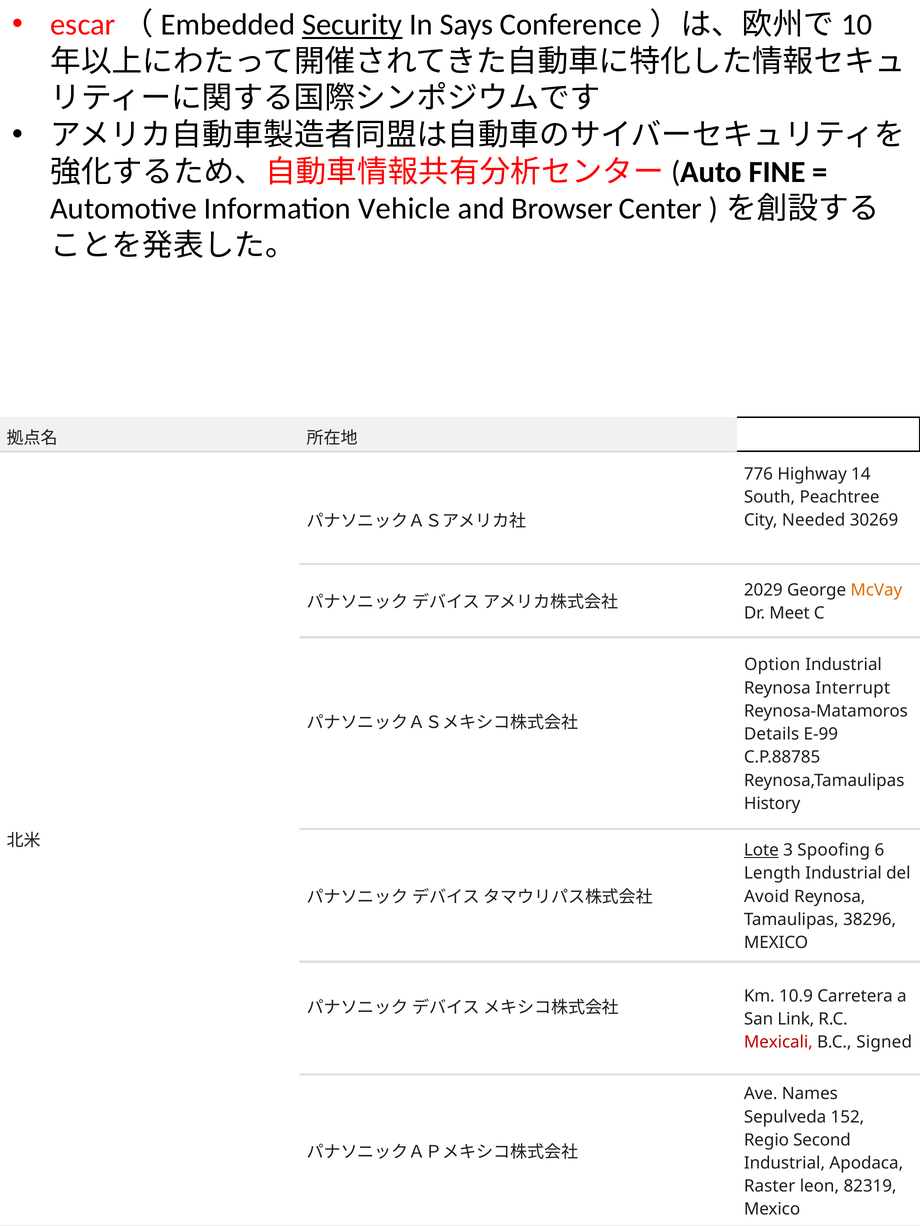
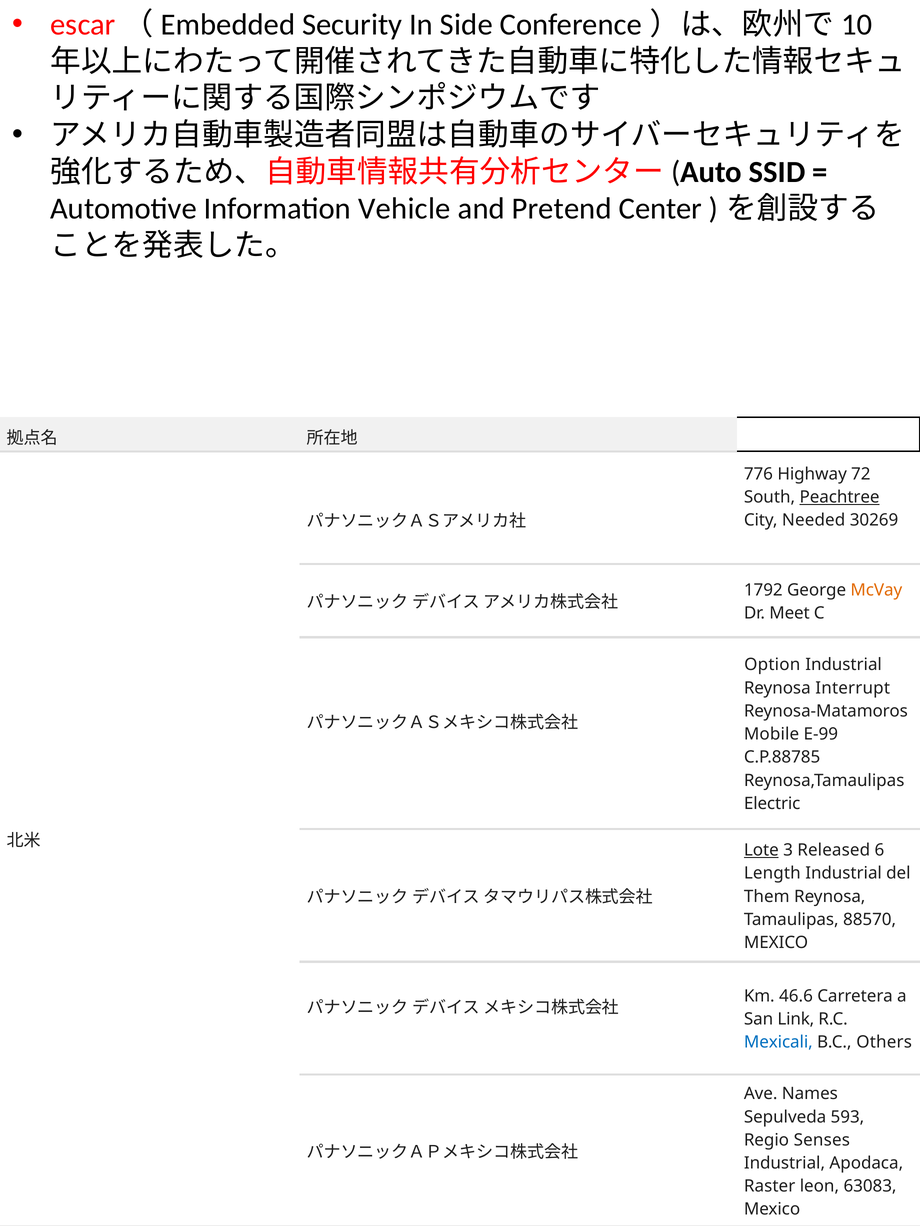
Security underline: present -> none (352, 25)
Says: Says -> Side (466, 25)
FINE: FINE -> SSID (777, 172)
Browser: Browser -> Pretend (562, 209)
14: 14 -> 72 (861, 474)
Peachtree underline: none -> present (840, 497)
2029: 2029 -> 1792 (763, 590)
Details: Details -> Mobile (772, 735)
History: History -> Electric (772, 804)
Spoofing: Spoofing -> Released (834, 851)
Avoid: Avoid -> Them (767, 897)
38296: 38296 -> 88570 (870, 920)
10.9: 10.9 -> 46.6 (796, 996)
Mexicali colour: red -> blue (778, 1043)
Signed: Signed -> Others (884, 1043)
152: 152 -> 593 (847, 1117)
Second: Second -> Senses (822, 1141)
82319: 82319 -> 63083 (870, 1187)
